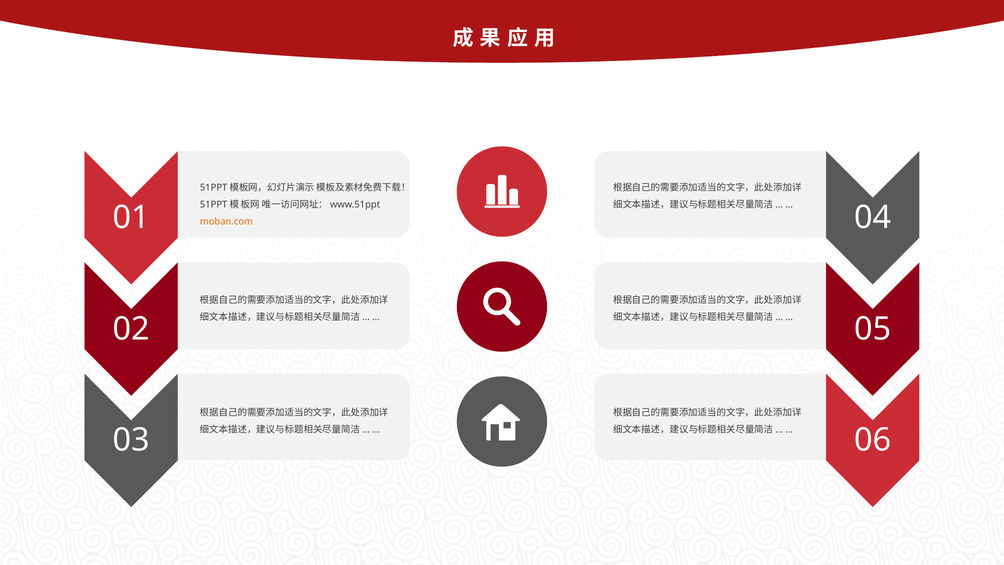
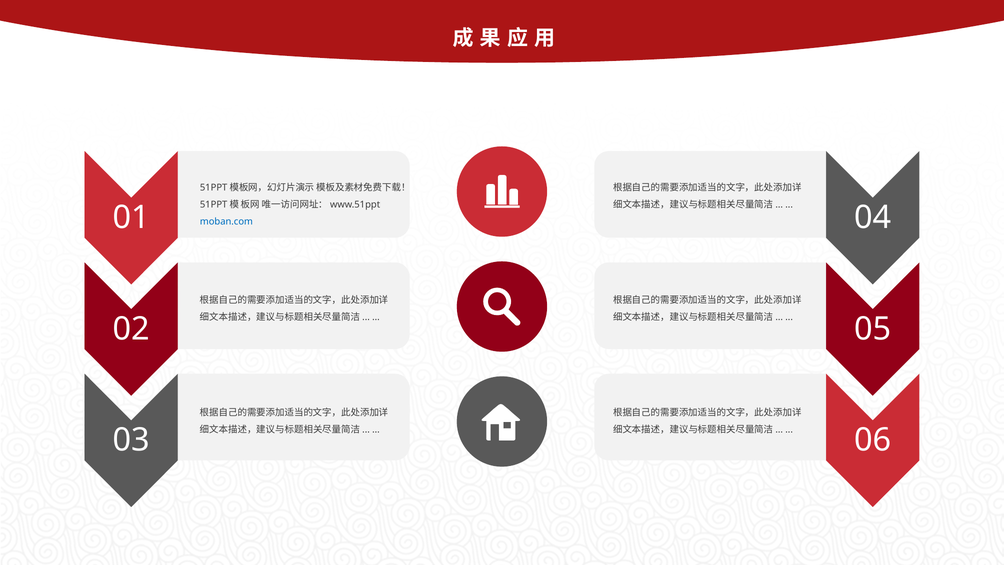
moban.com colour: orange -> blue (226, 222)
